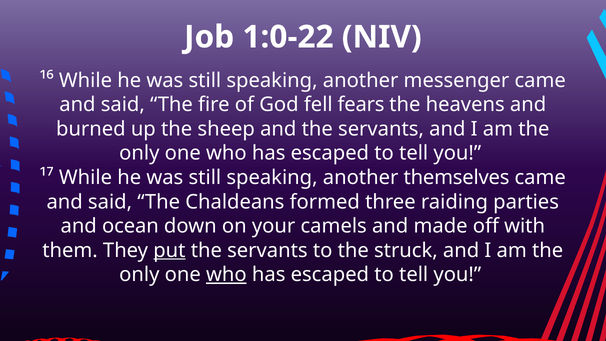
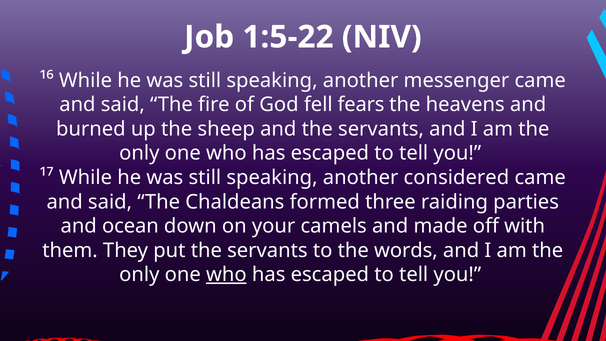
1:0-22: 1:0-22 -> 1:5-22 (288, 37)
themselves: themselves -> considered (456, 178)
put underline: present -> none (169, 250)
struck: struck -> words (406, 250)
